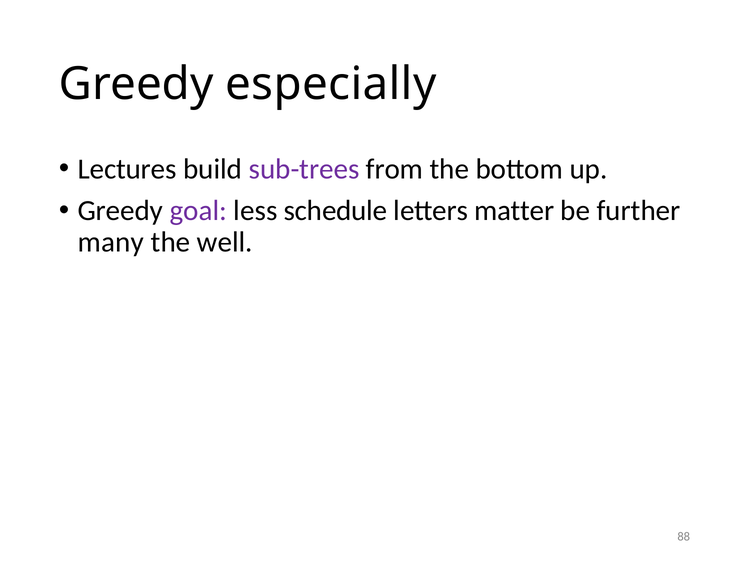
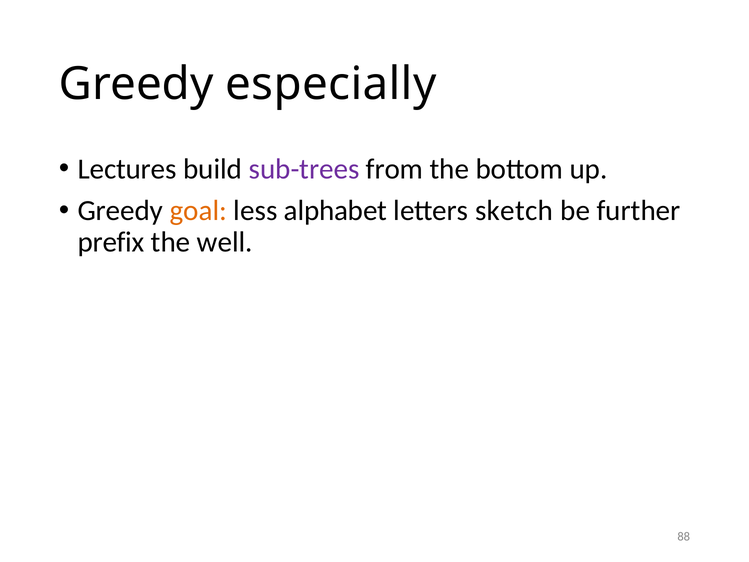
goal colour: purple -> orange (198, 211)
schedule: schedule -> alphabet (335, 211)
matter: matter -> sketch (514, 211)
many: many -> prefix (111, 242)
